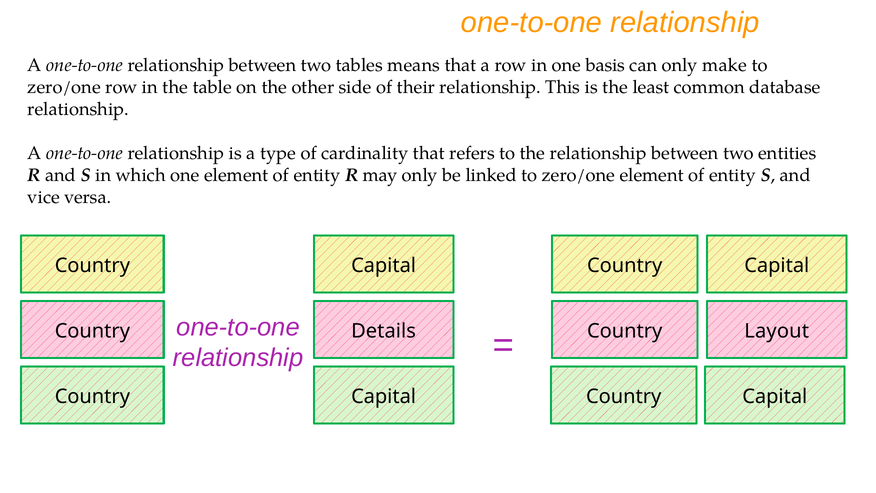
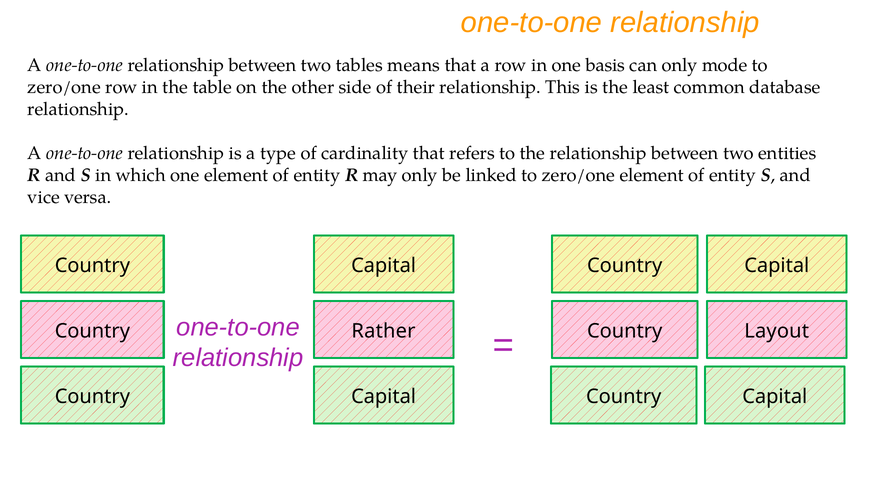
make: make -> mode (725, 65)
Details: Details -> Rather (383, 331)
